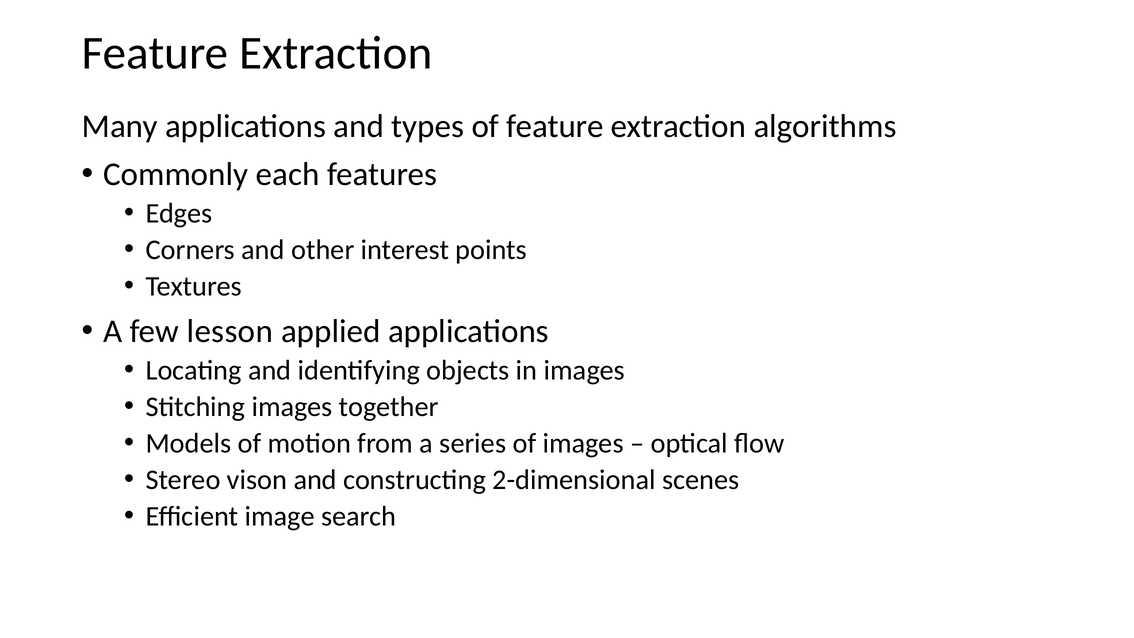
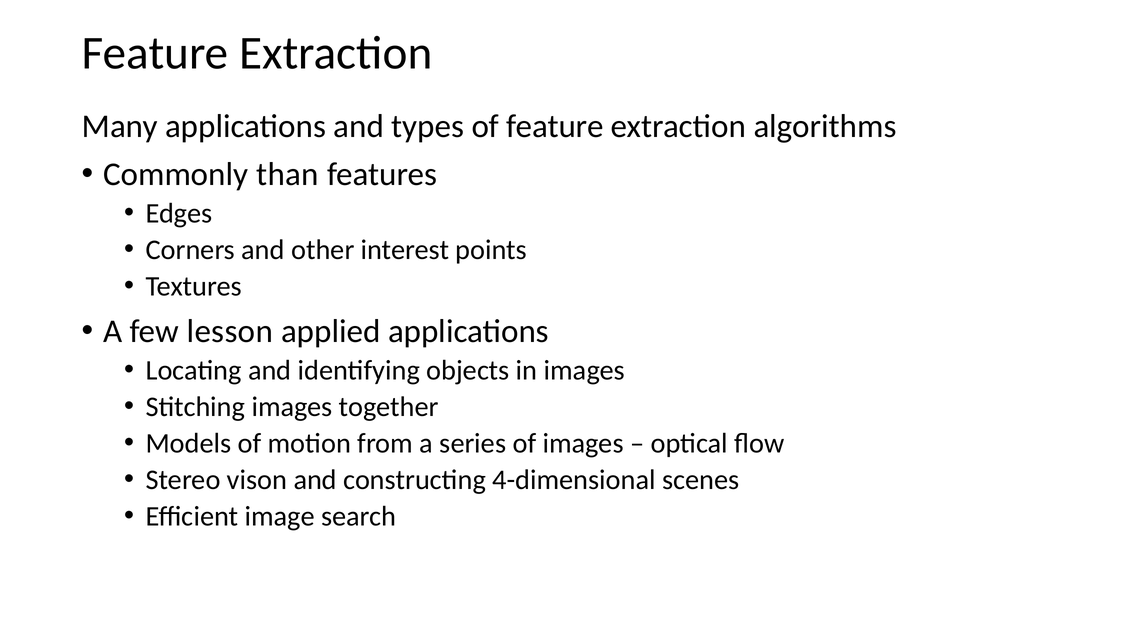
each: each -> than (288, 174)
2-dimensional: 2-dimensional -> 4-dimensional (574, 480)
